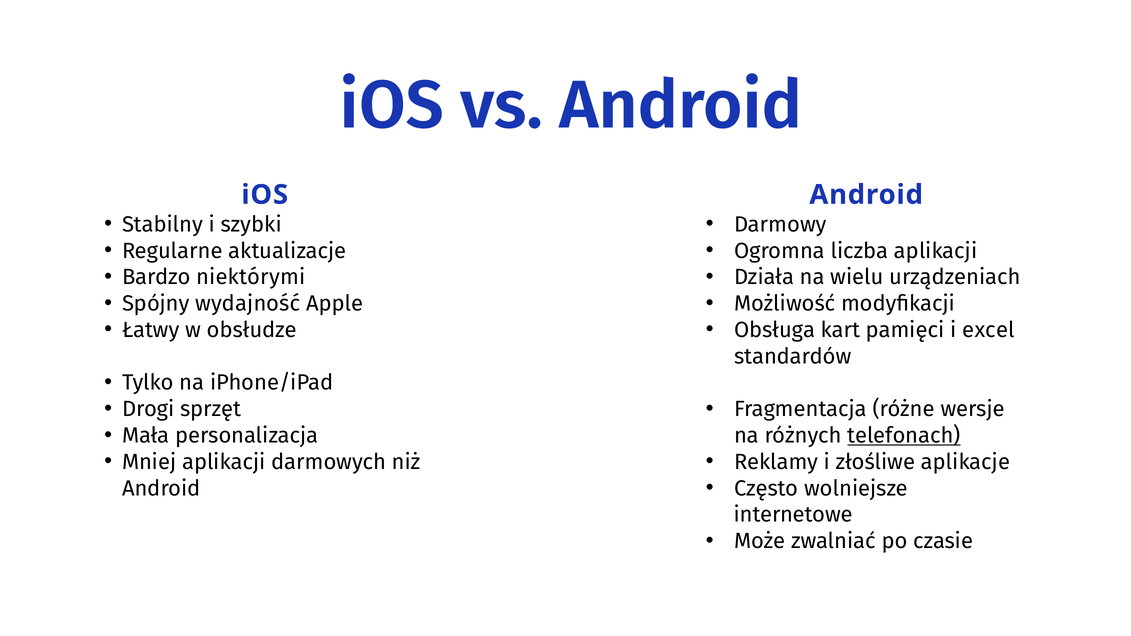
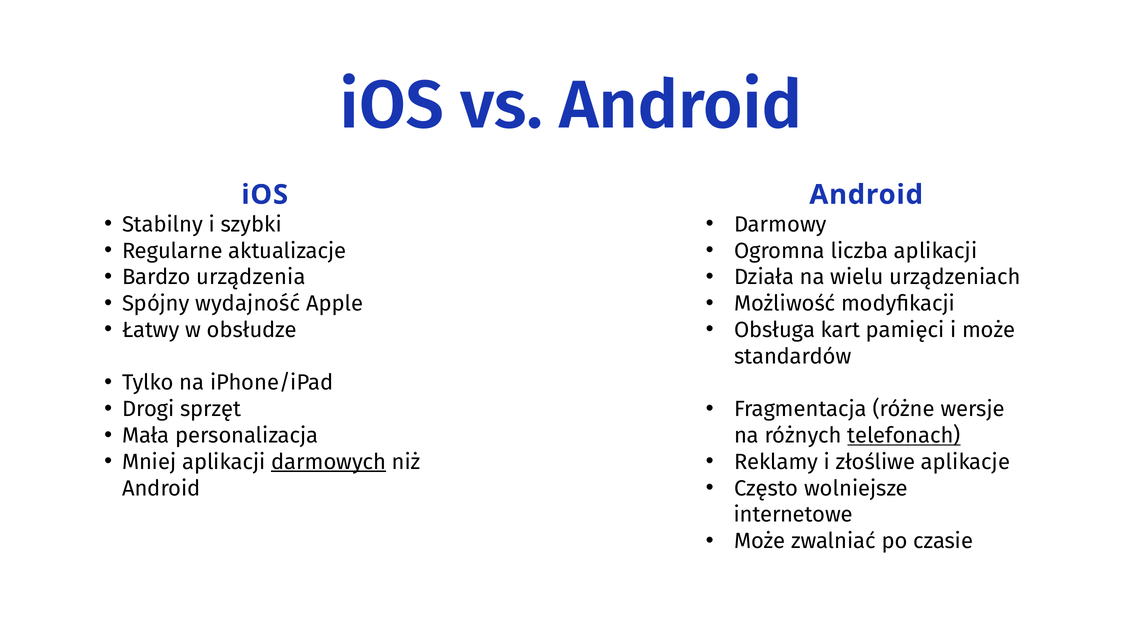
niektórymi: niektórymi -> urządzenia (251, 277)
i excel: excel -> może (989, 330)
darmowych underline: none -> present (329, 462)
